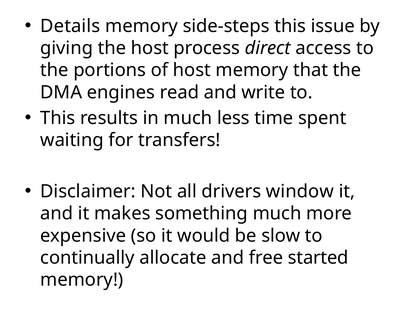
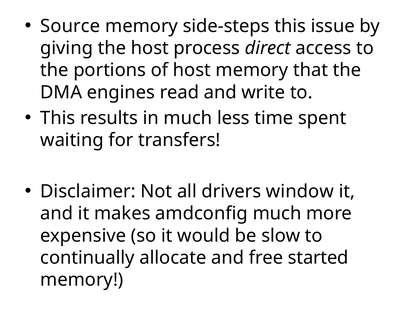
Details: Details -> Source (70, 26)
something: something -> amdconfig (202, 213)
